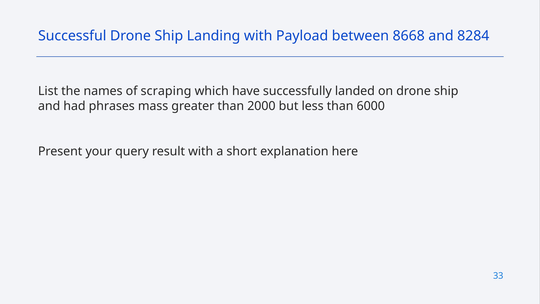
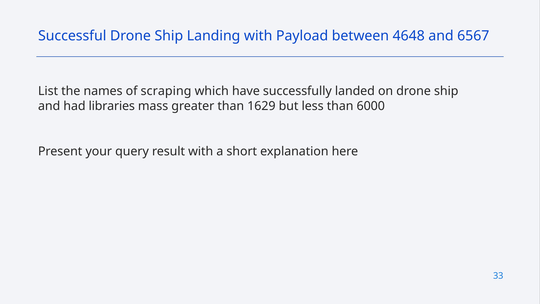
8668: 8668 -> 4648 (409, 36)
8284: 8284 -> 6567 (473, 36)
phrases: phrases -> libraries (112, 106)
2000: 2000 -> 1629 (261, 106)
